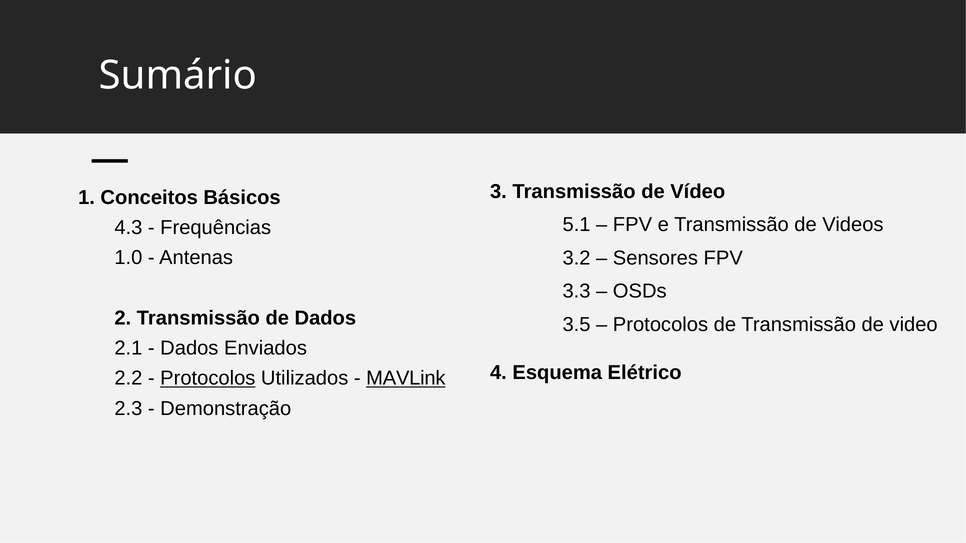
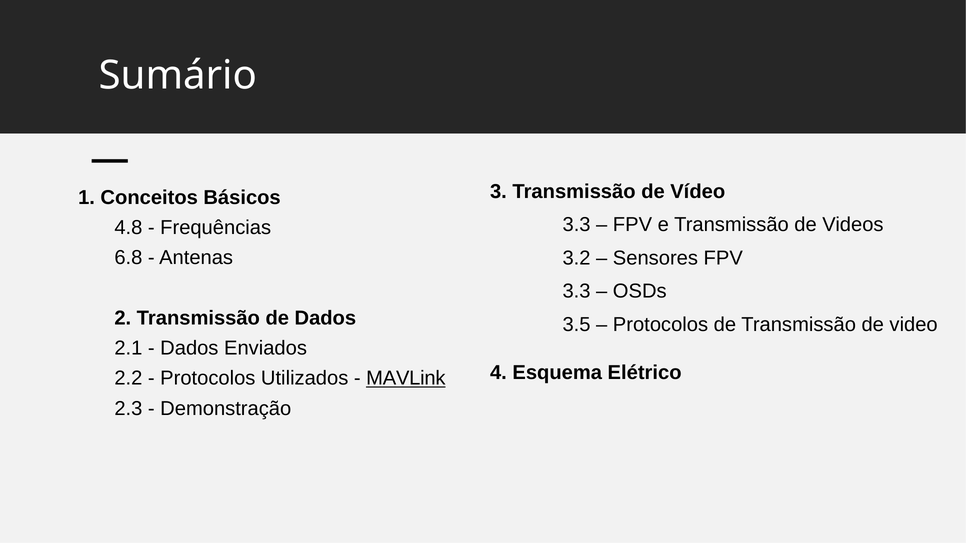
5.1: 5.1 -> 3.3 (577, 225)
4.3: 4.3 -> 4.8 (128, 228)
1.0: 1.0 -> 6.8 (128, 258)
Protocolos underline: present -> none (208, 379)
